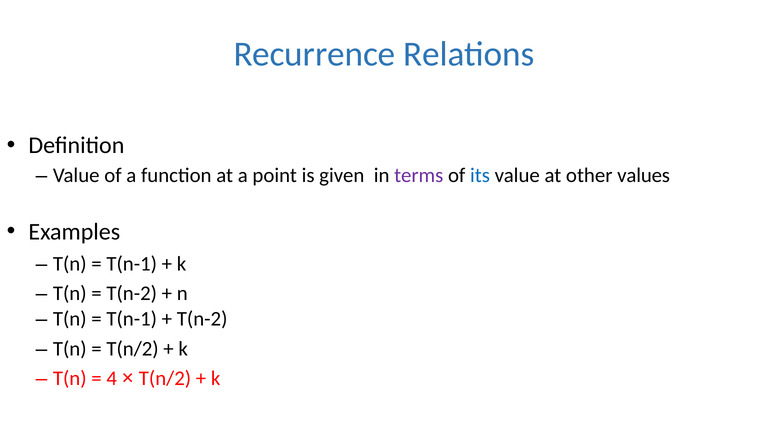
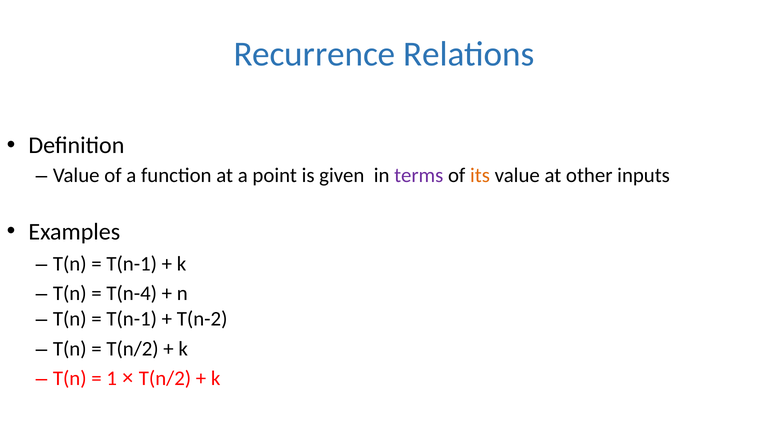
its colour: blue -> orange (480, 176)
values: values -> inputs (644, 176)
T(n-2: T(n-2 -> T(n-4 (132, 294)
4: 4 -> 1 (112, 379)
